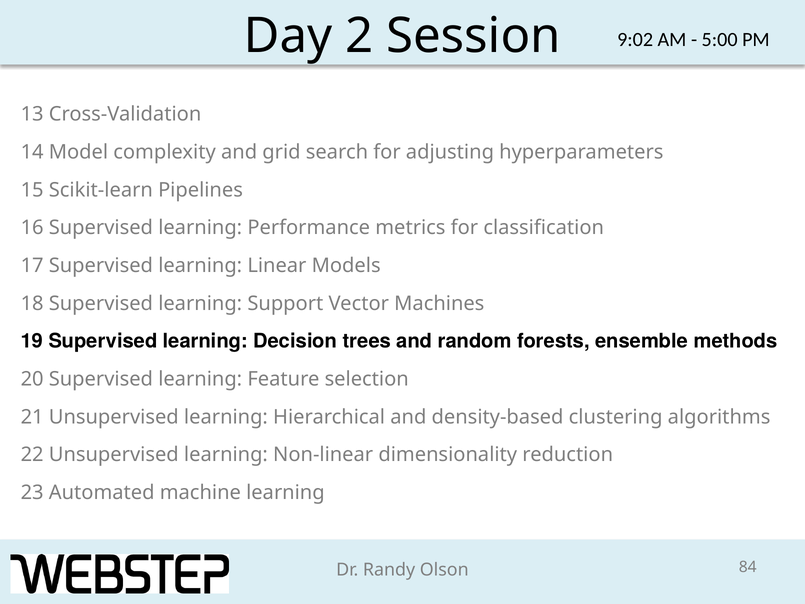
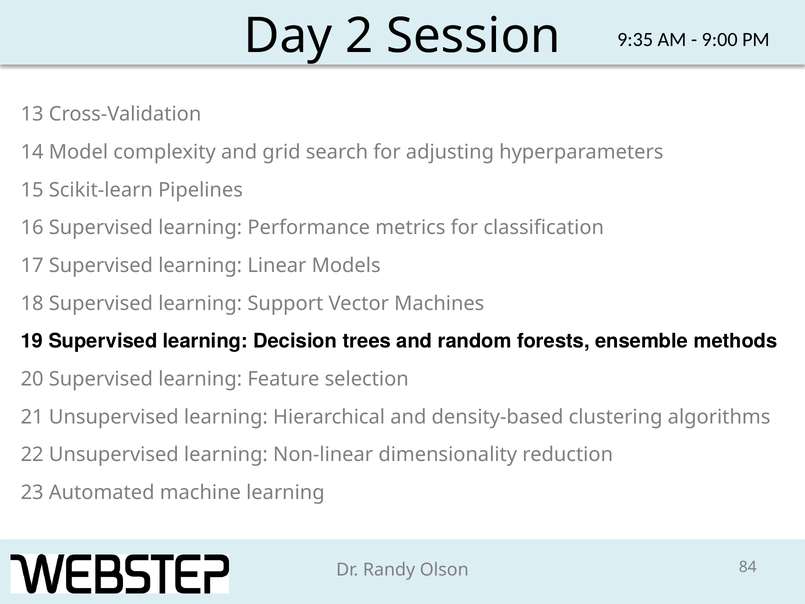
9:02: 9:02 -> 9:35 (635, 40)
5:00: 5:00 -> 9:00 (720, 40)
